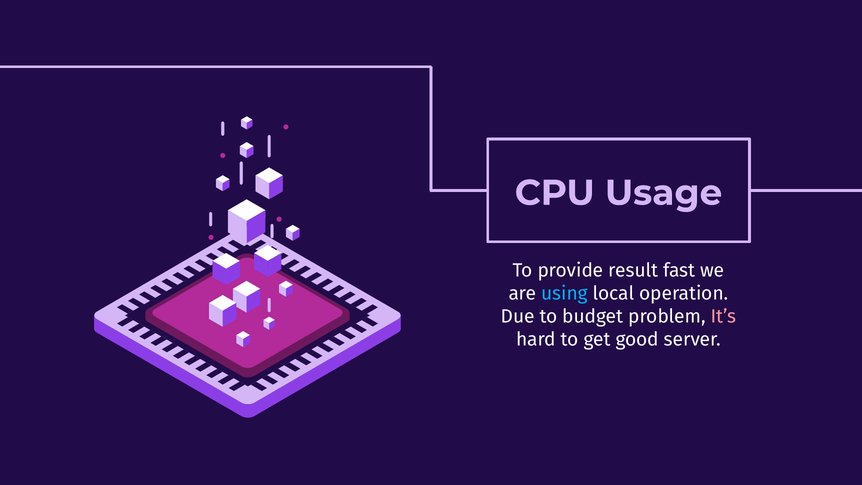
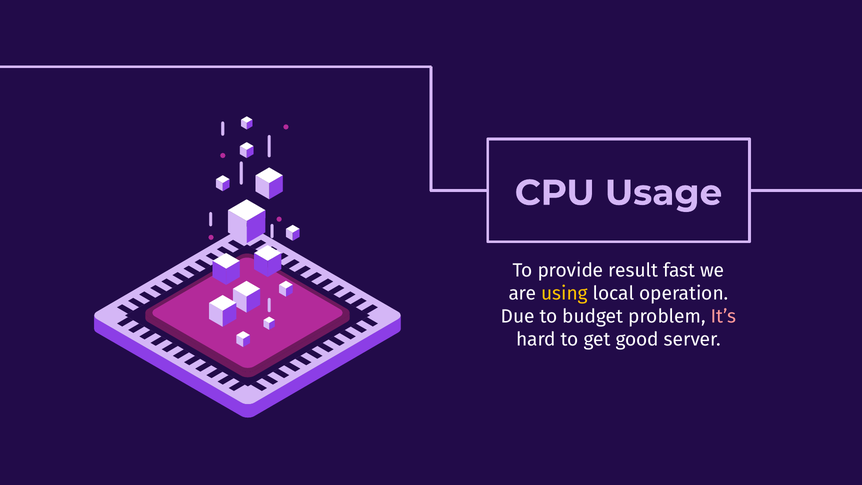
using colour: light blue -> yellow (564, 293)
